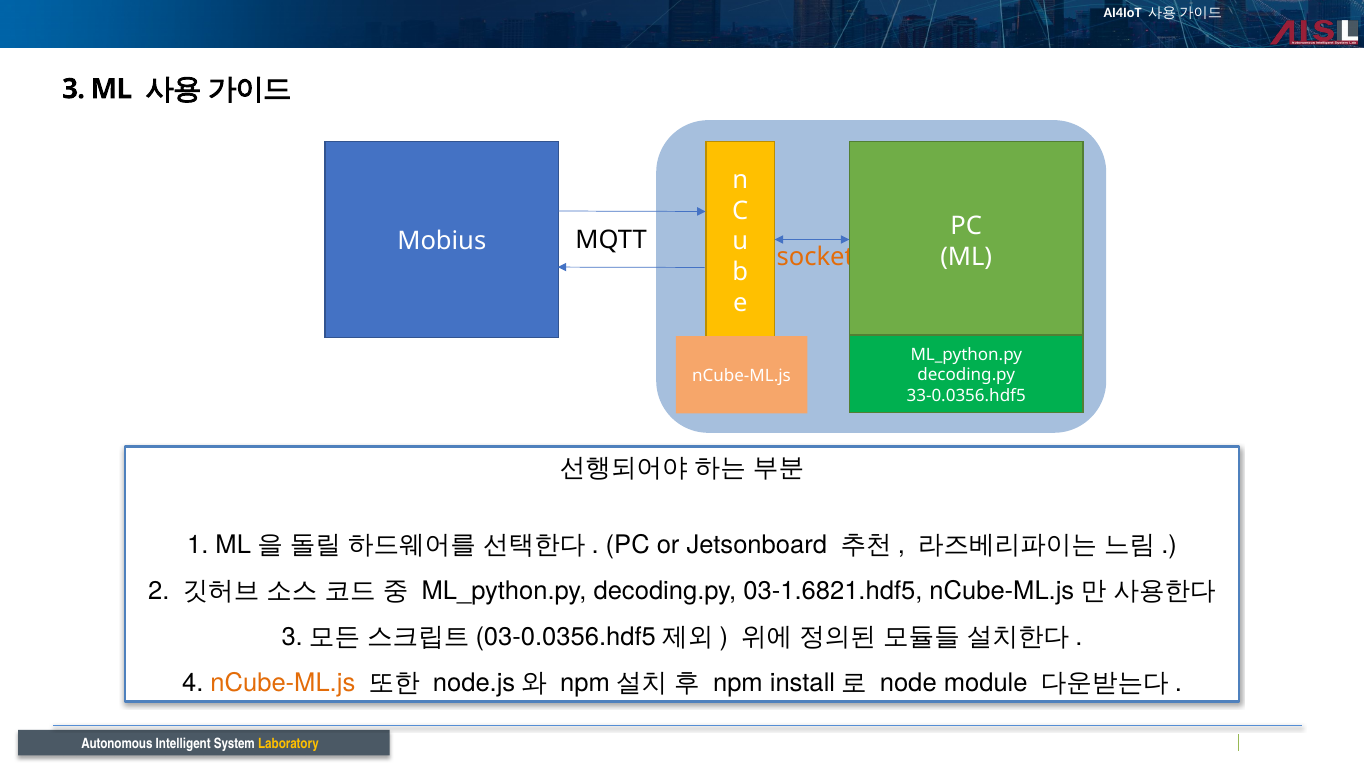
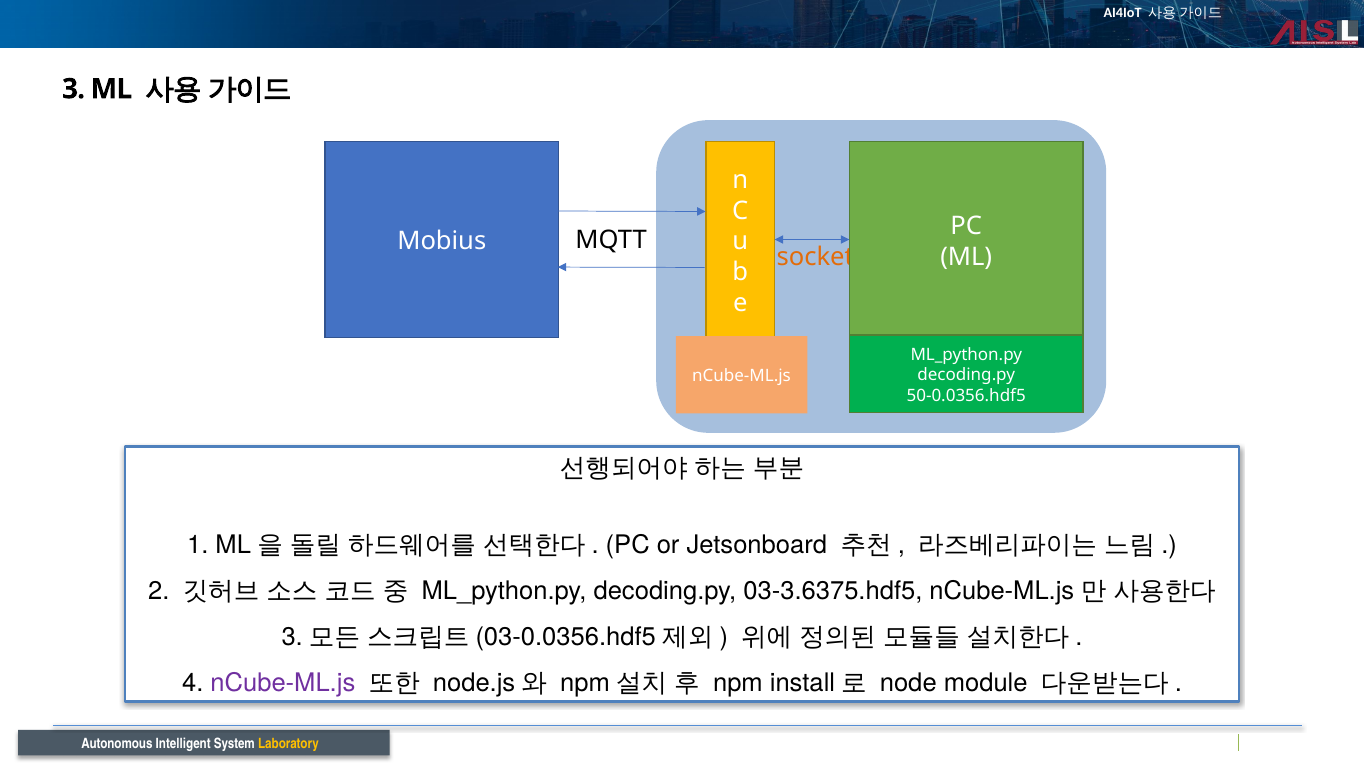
33-0.0356.hdf5: 33-0.0356.hdf5 -> 50-0.0356.hdf5 (966, 396)
03-1.6821.hdf5: 03-1.6821.hdf5 -> 03-3.6375.hdf5 (833, 591)
nCube-ML.js colour: orange -> purple (283, 683)
